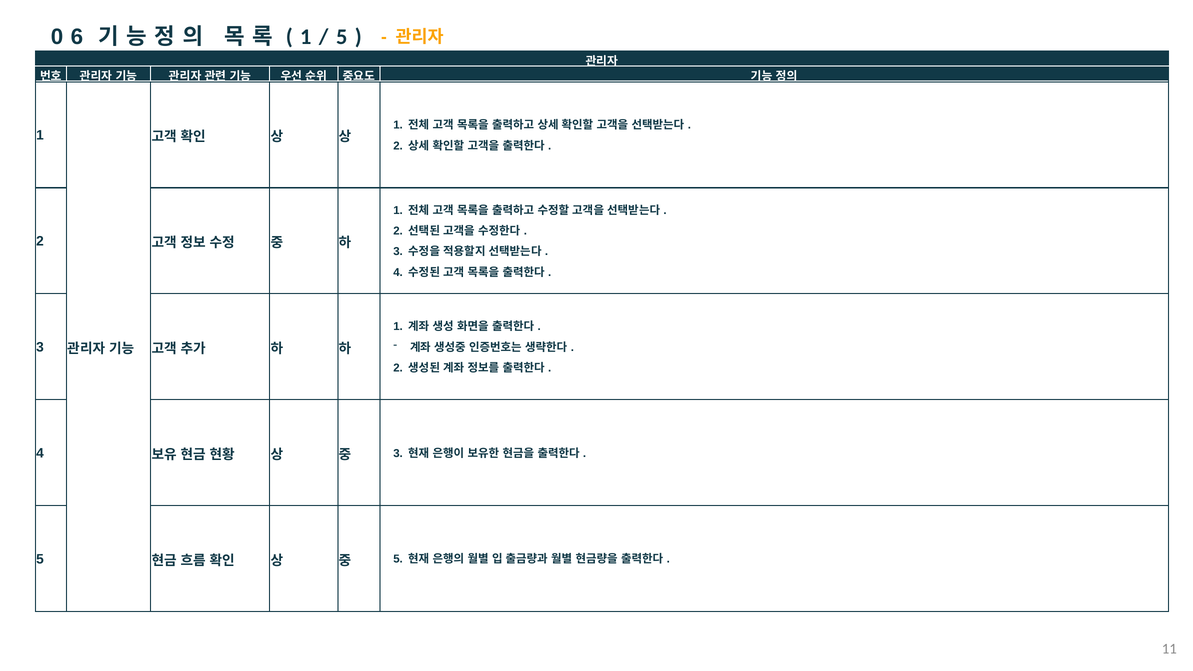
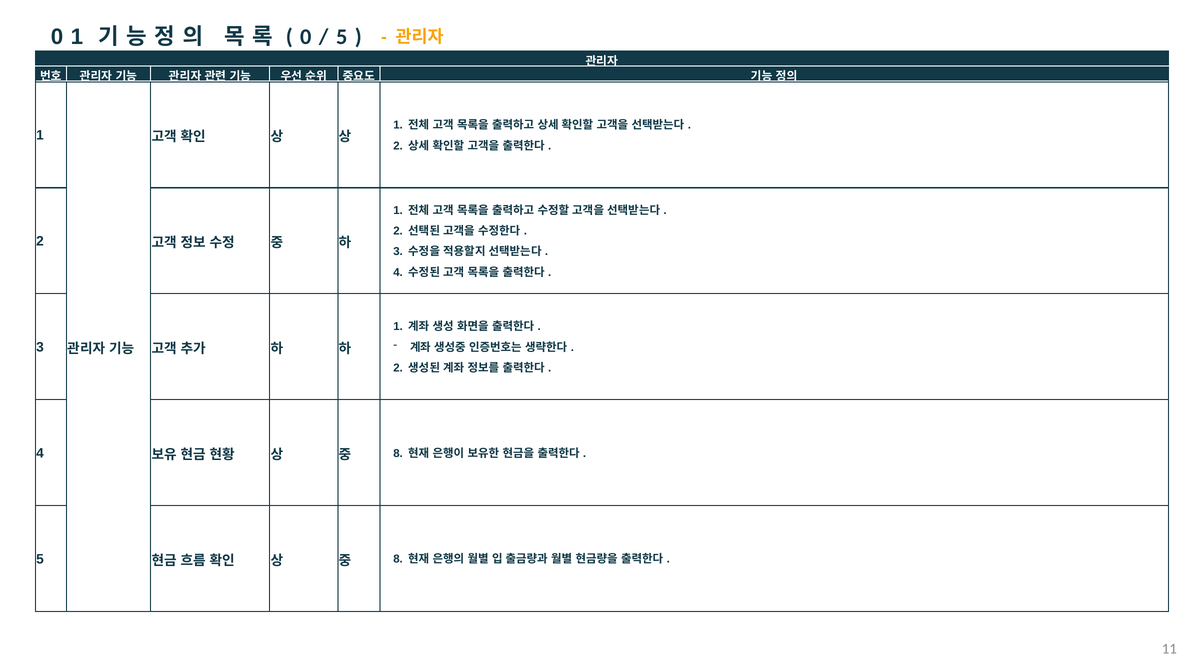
6: 6 -> 1 (77, 37)
1: 1 -> 0 (306, 37)
3: 3 -> 8 (398, 453)
5: 5 -> 8 (398, 559)
